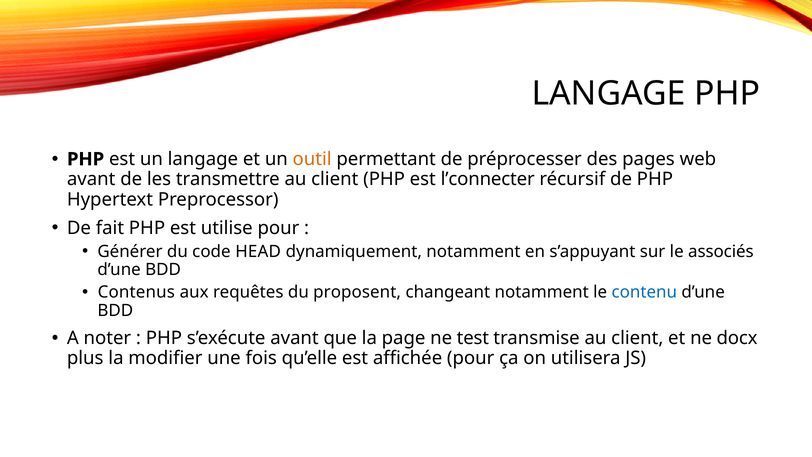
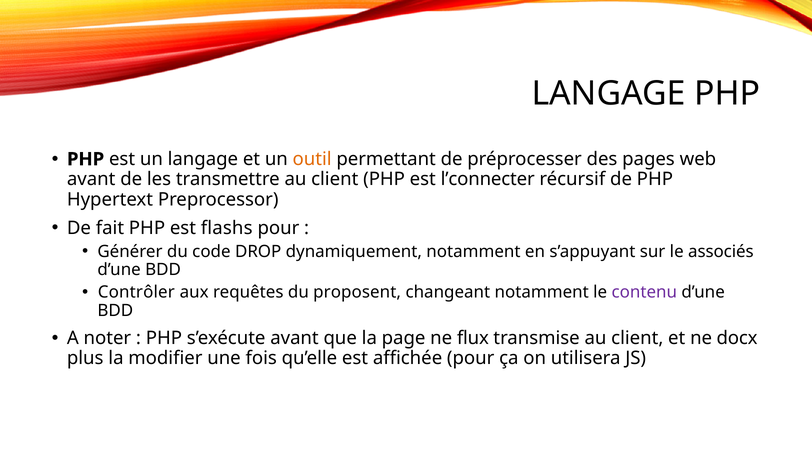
utilise: utilise -> flashs (227, 228)
HEAD: HEAD -> DROP (258, 251)
Contenus: Contenus -> Contrôler (136, 292)
contenu colour: blue -> purple (644, 292)
test: test -> flux (473, 338)
